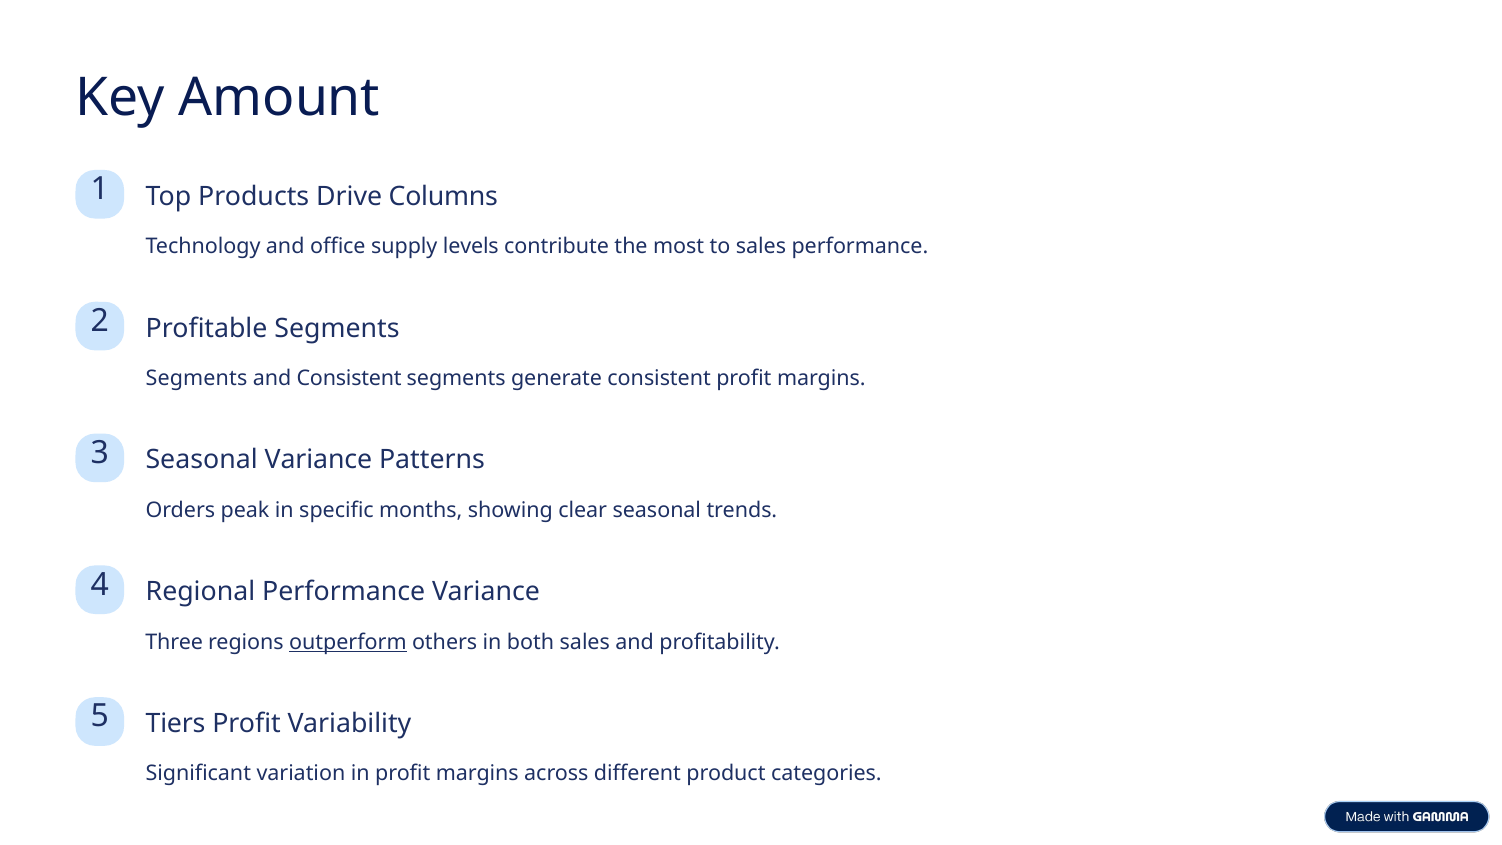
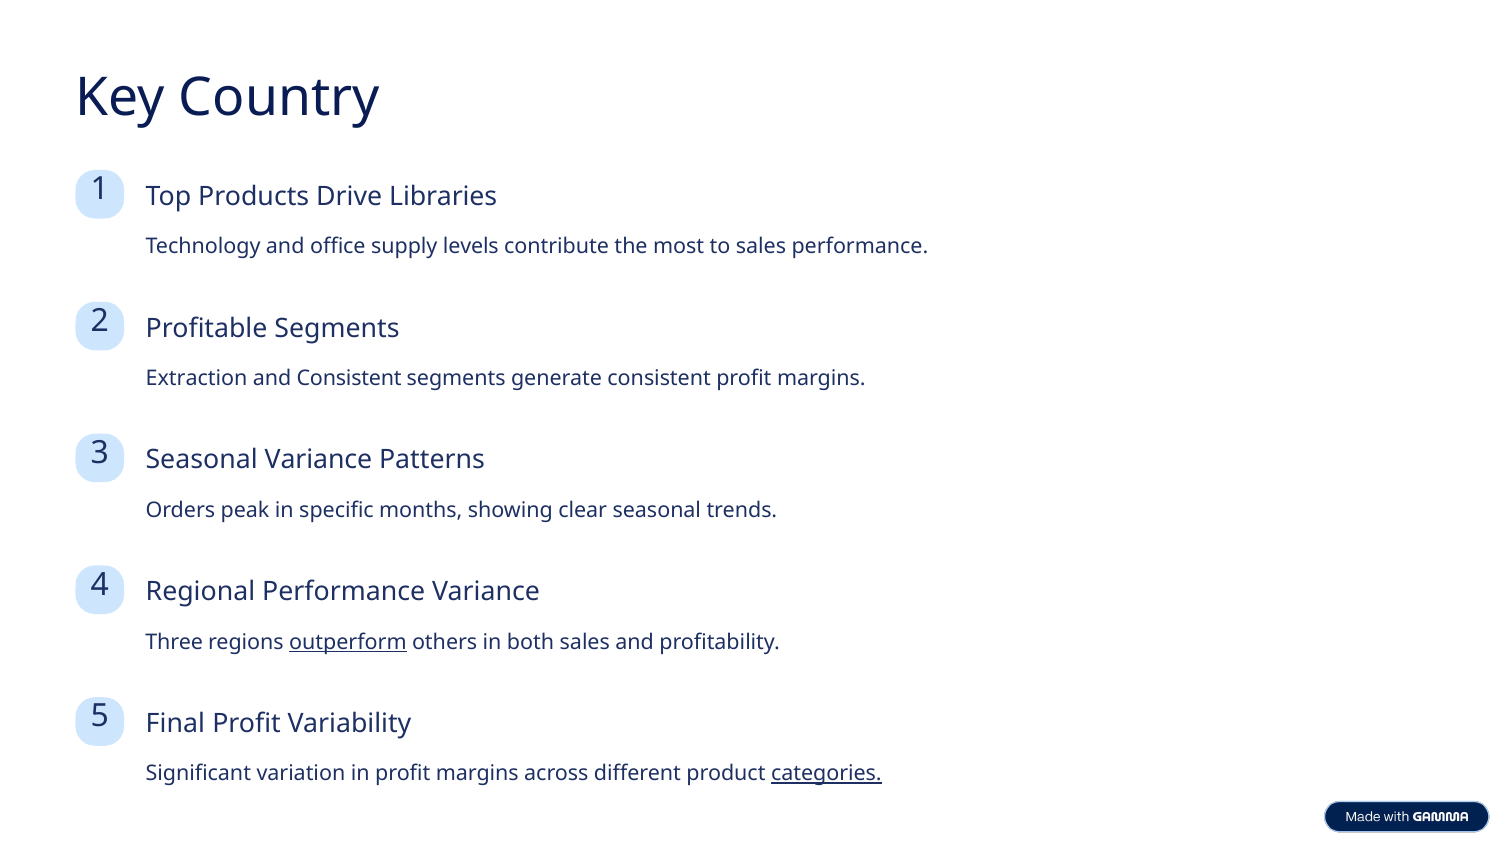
Amount: Amount -> Country (279, 98)
Columns: Columns -> Libraries (443, 196)
Segments: Segments -> Extraction (197, 378)
Tiers: Tiers -> Final (175, 724)
categories underline: none -> present (826, 774)
